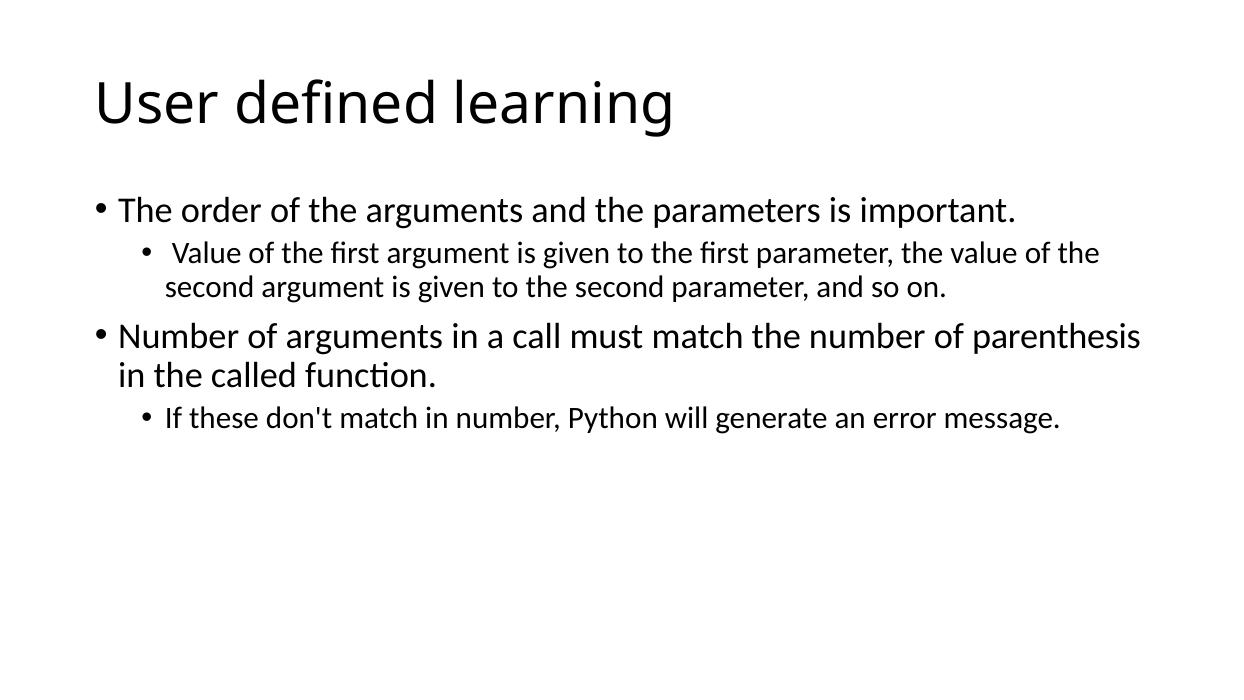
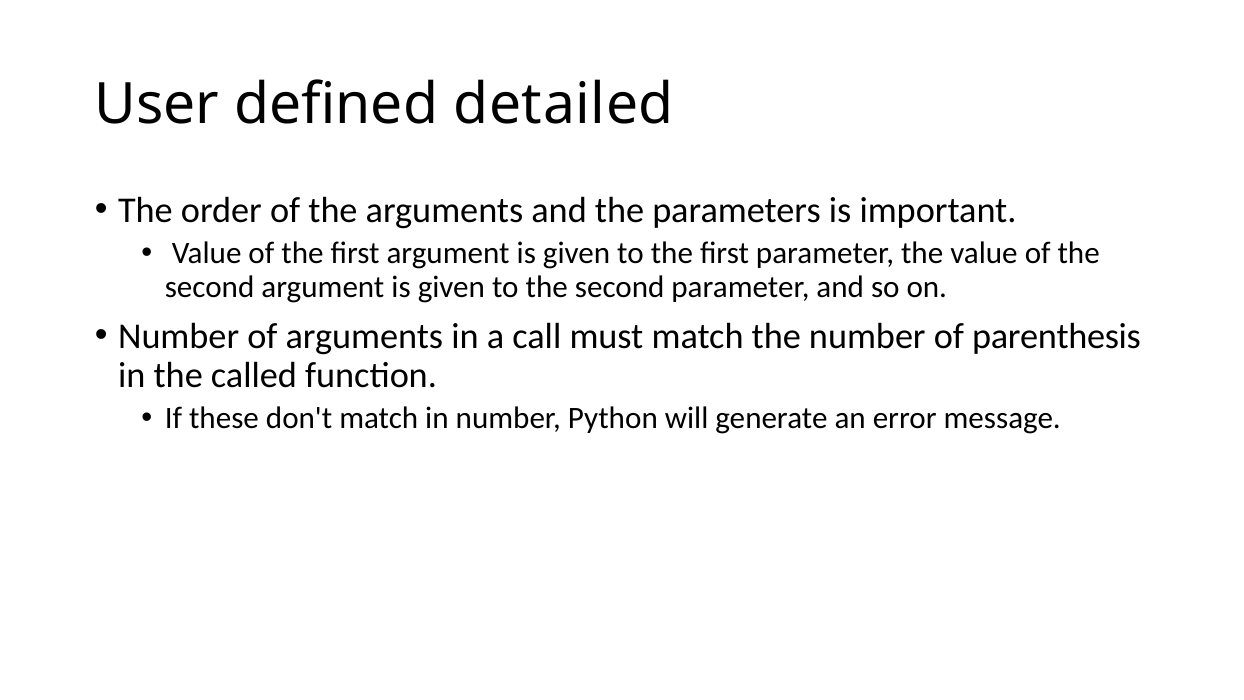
learning: learning -> detailed (564, 104)
